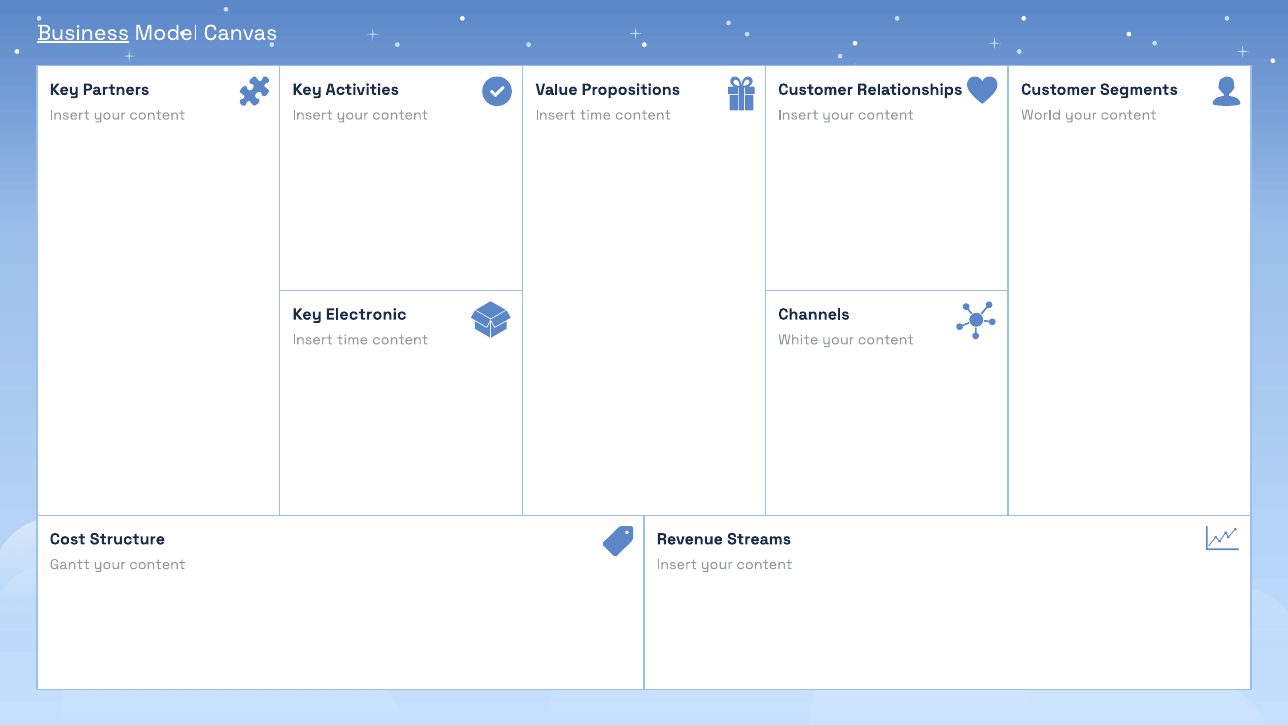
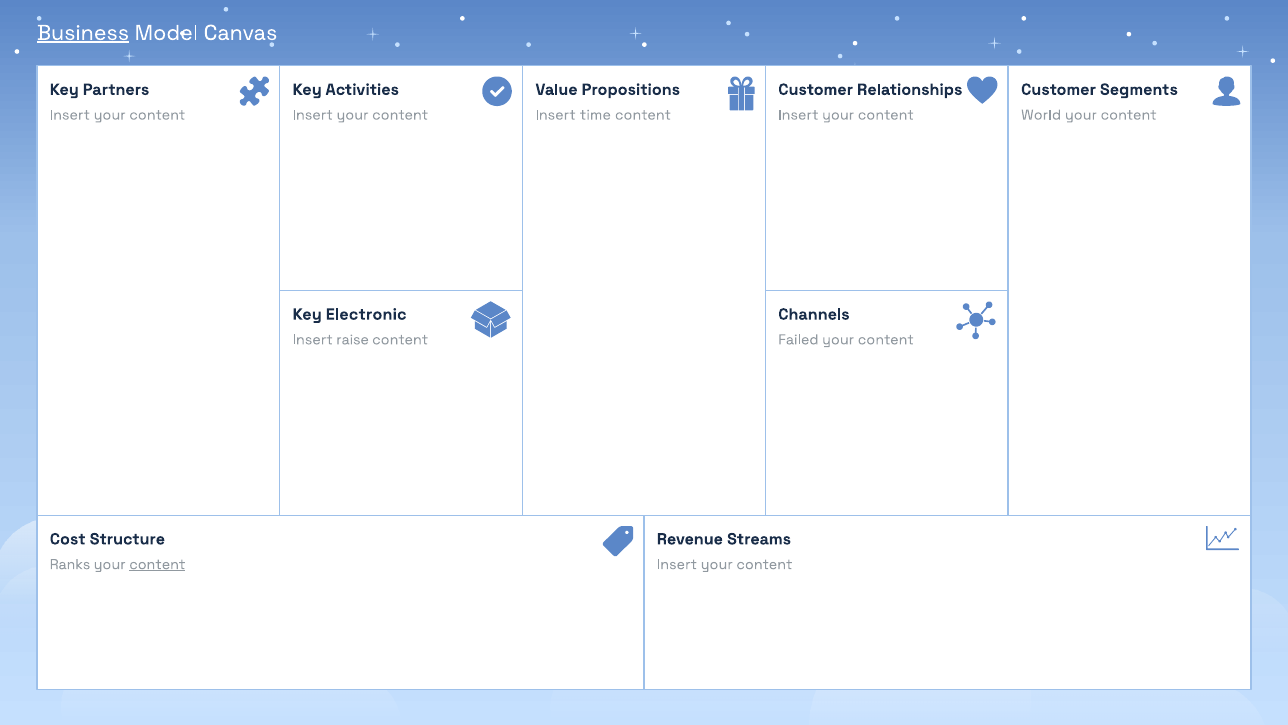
time: time -> raise (353, 339)
White: White -> Failed (798, 339)
Gantt: Gantt -> Ranks (70, 564)
content underline: none -> present (157, 564)
